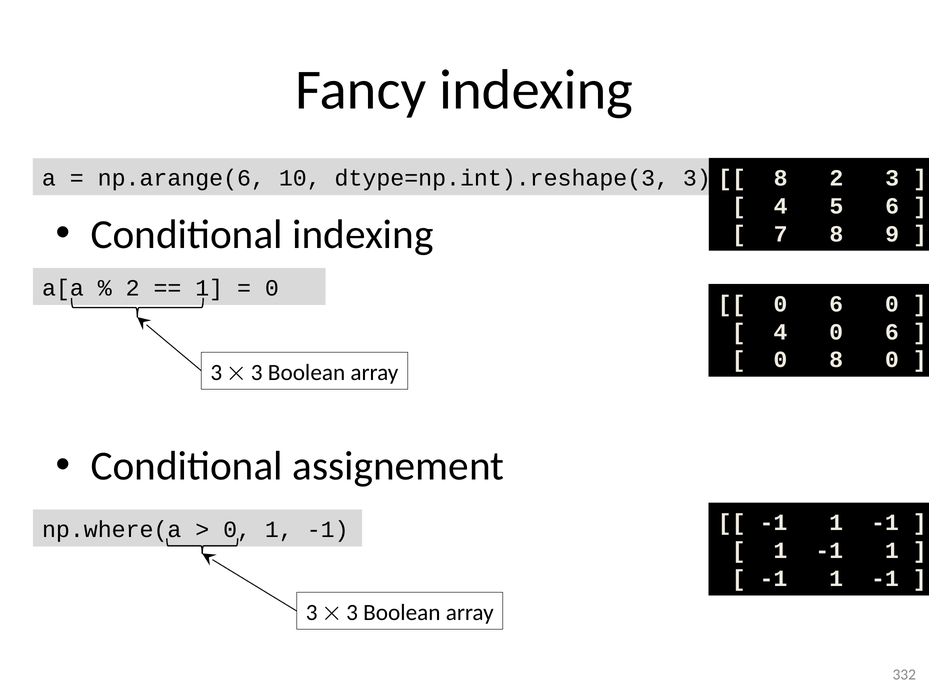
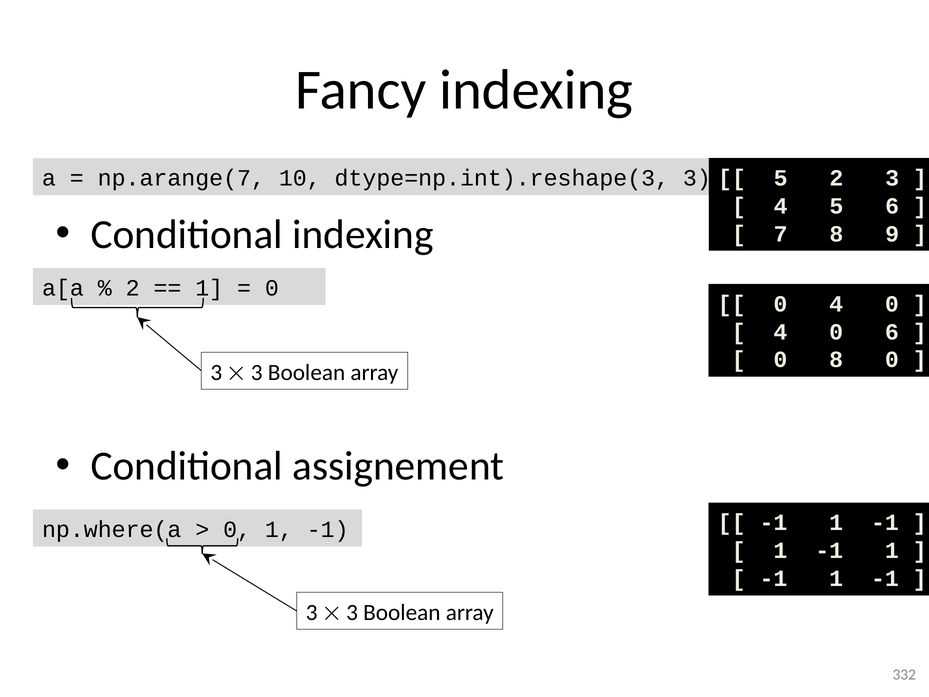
8: 8 -> 5 (781, 178)
np.arange(6: np.arange(6 -> np.arange(7 (181, 178)
6: 6 -> 4 (836, 304)
